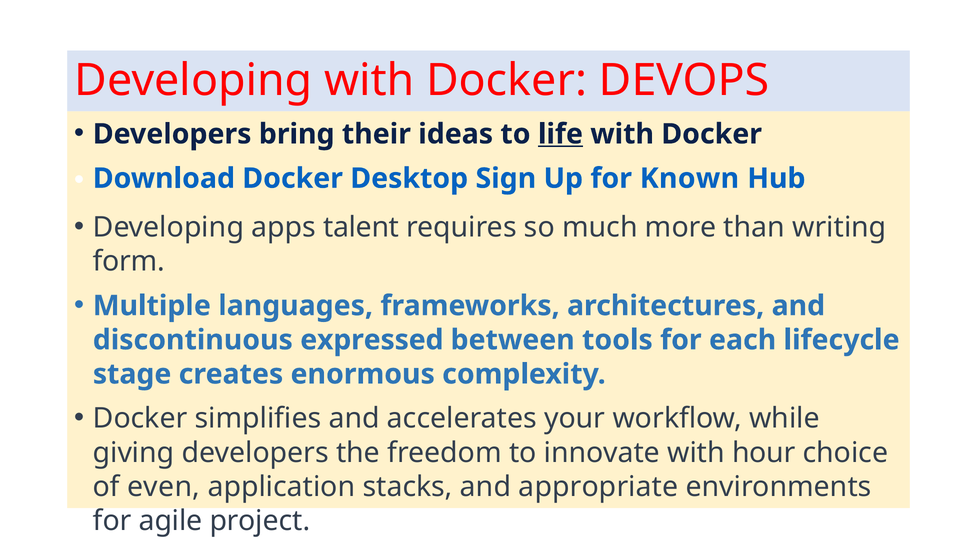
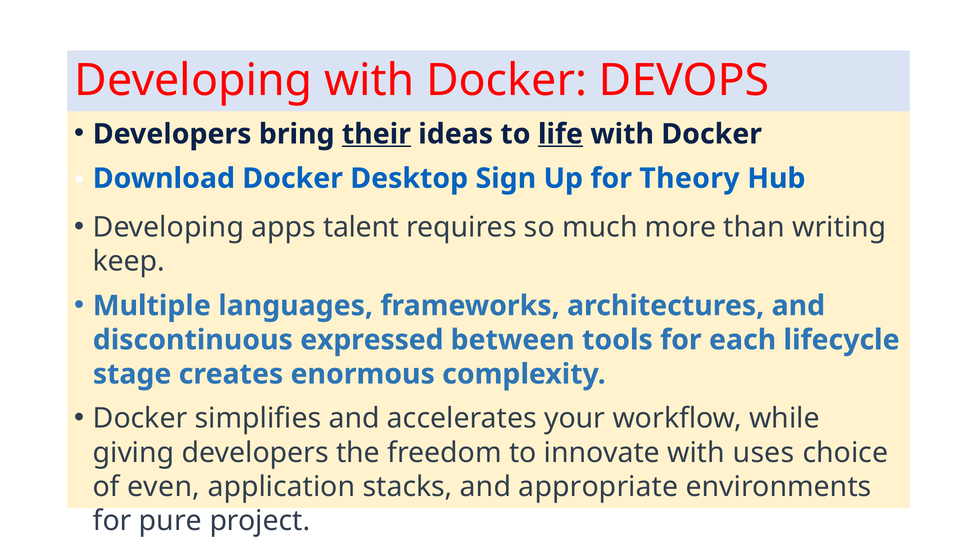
their underline: none -> present (376, 134)
Known: Known -> Theory (689, 179)
form: form -> keep (129, 262)
hour: hour -> uses (764, 453)
agile: agile -> pure (170, 522)
